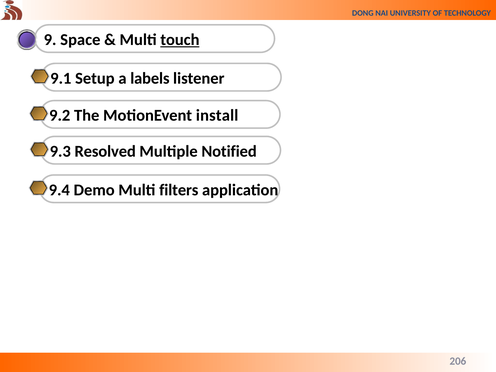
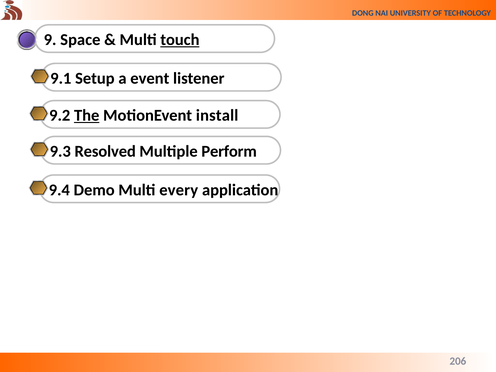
labels: labels -> event (150, 78)
The underline: none -> present (87, 116)
Notified: Notified -> Perform (229, 151)
filters: filters -> every (179, 190)
